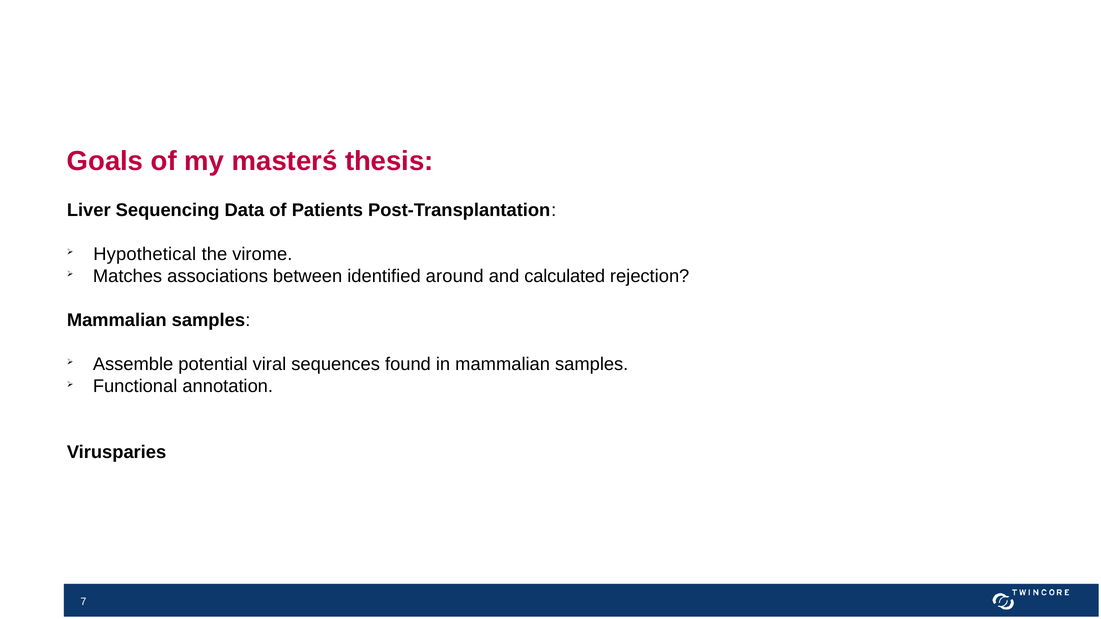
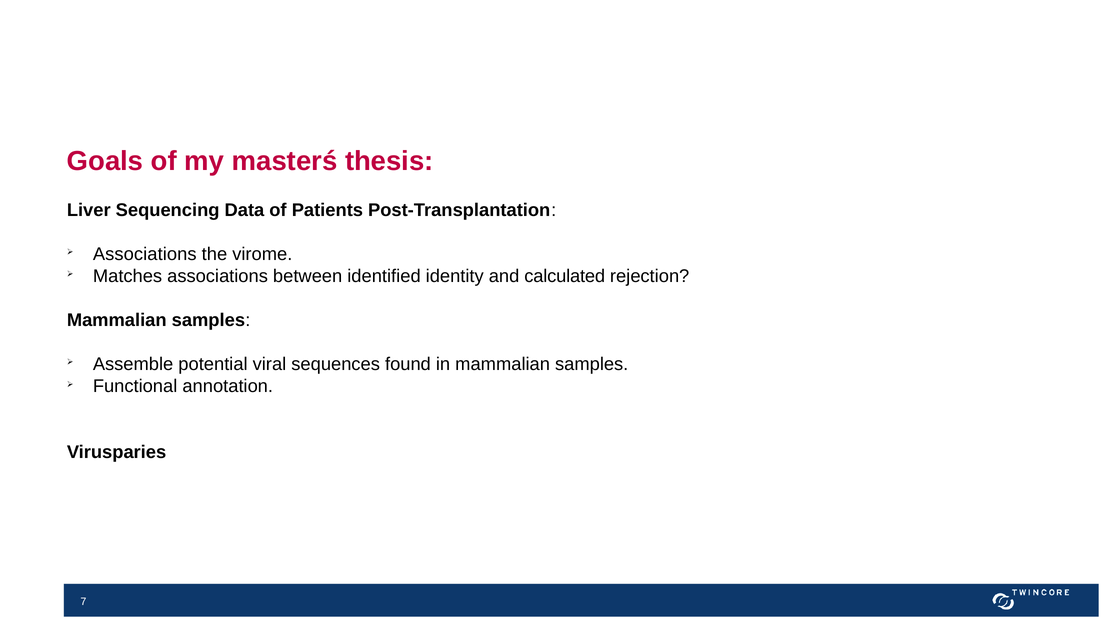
Hypothetical: Hypothetical -> Associations (145, 254)
around: around -> identity (455, 276)
